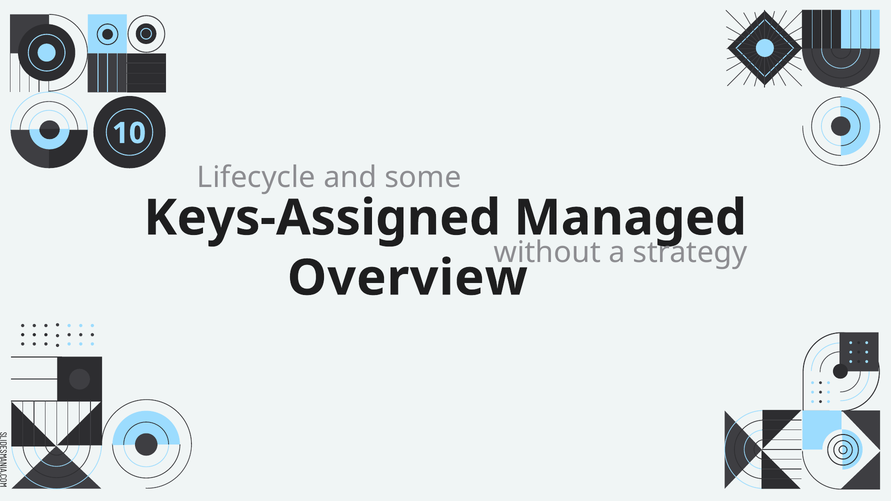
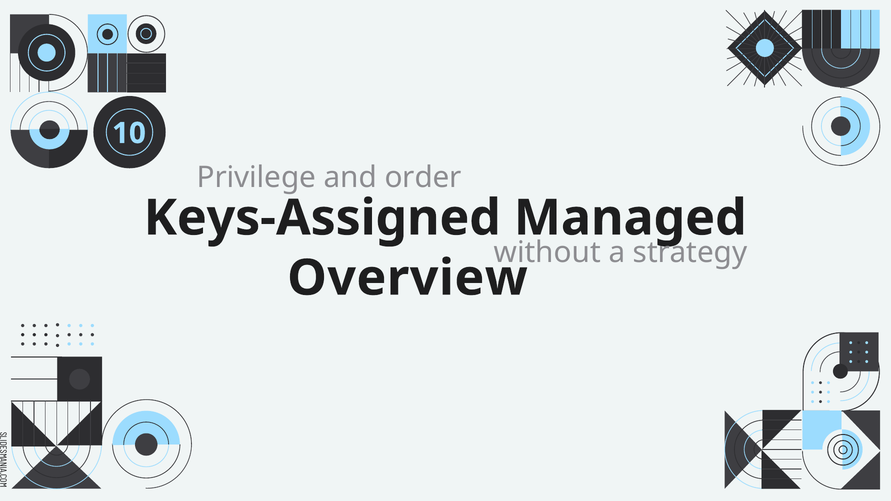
Lifecycle: Lifecycle -> Privilege (256, 177)
some: some -> order (423, 177)
